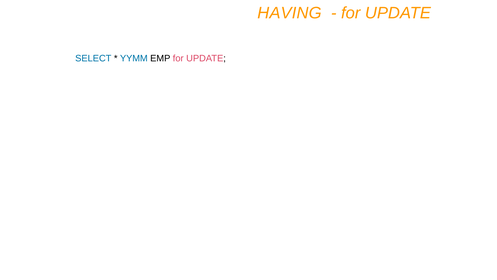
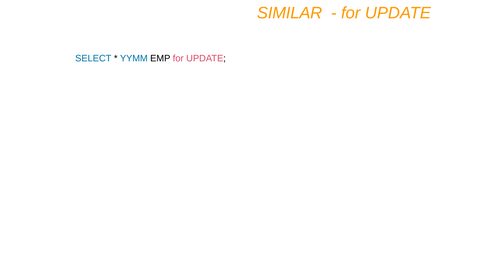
HAVING: HAVING -> SIMILAR (290, 13)
